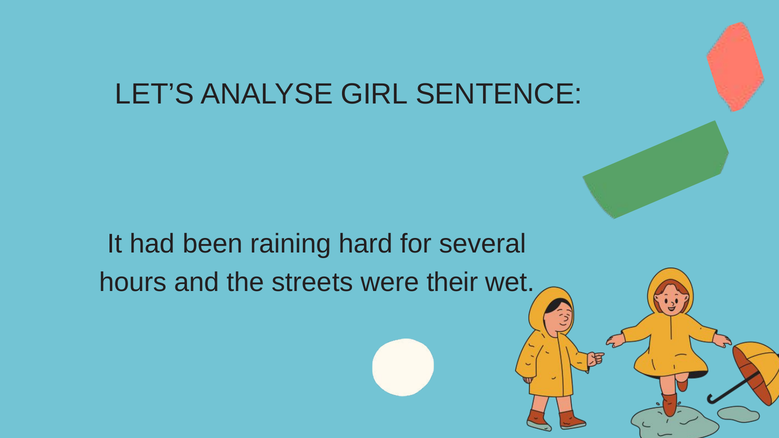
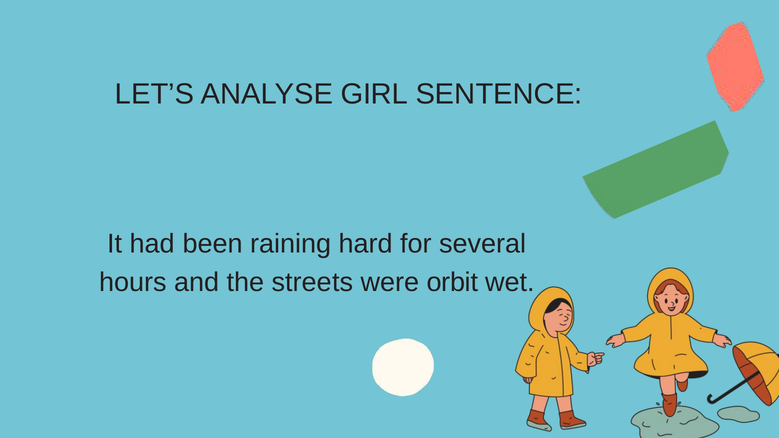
their: their -> orbit (452, 283)
